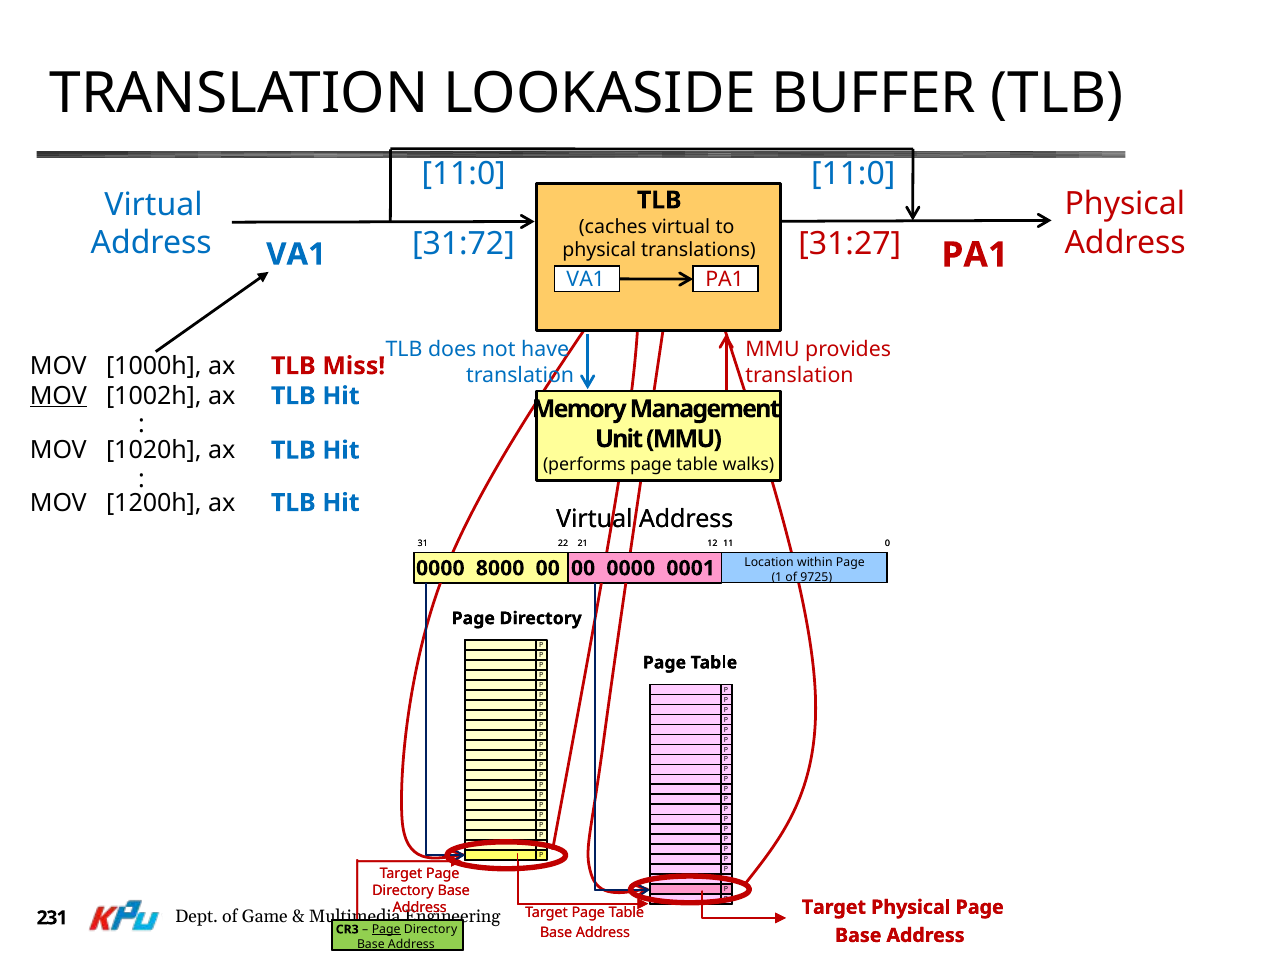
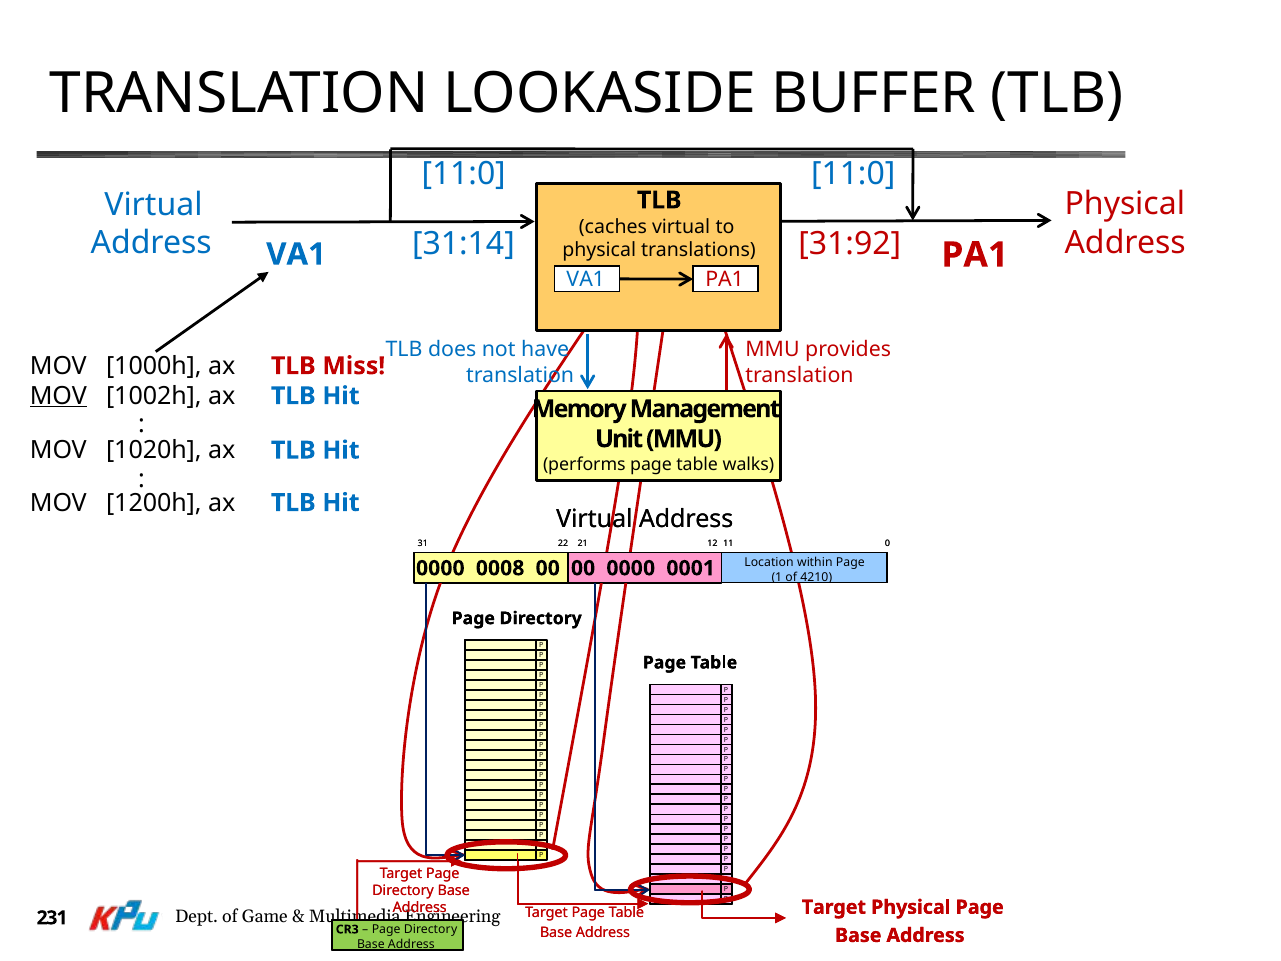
31:72: 31:72 -> 31:14 (463, 243)
31:27: 31:27 -> 31:92 (850, 243)
8000: 8000 -> 0008 (500, 568)
9725: 9725 -> 4210 (816, 577)
Page underline: present -> none (386, 929)
